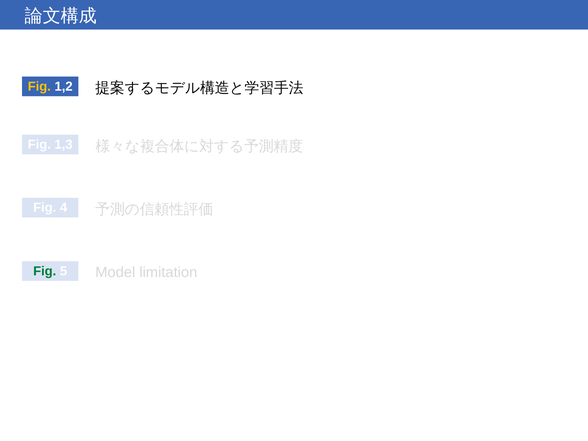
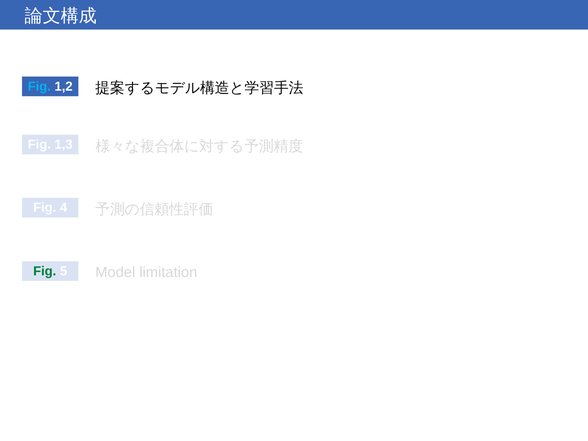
Fig colour: yellow -> light blue (39, 86)
